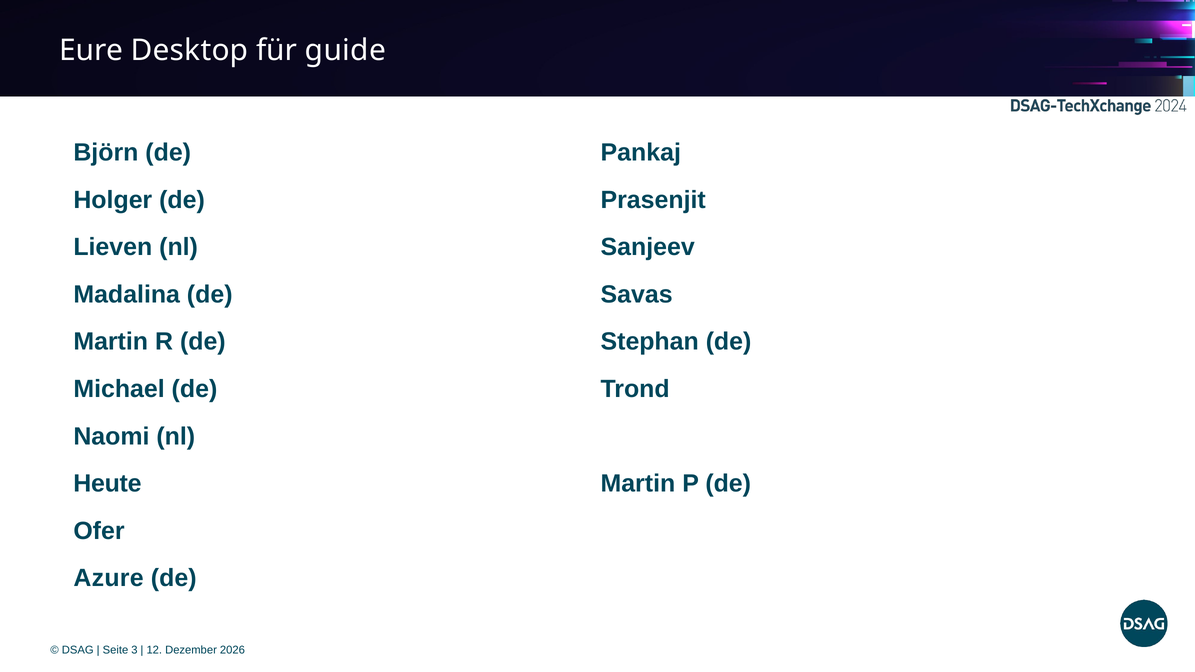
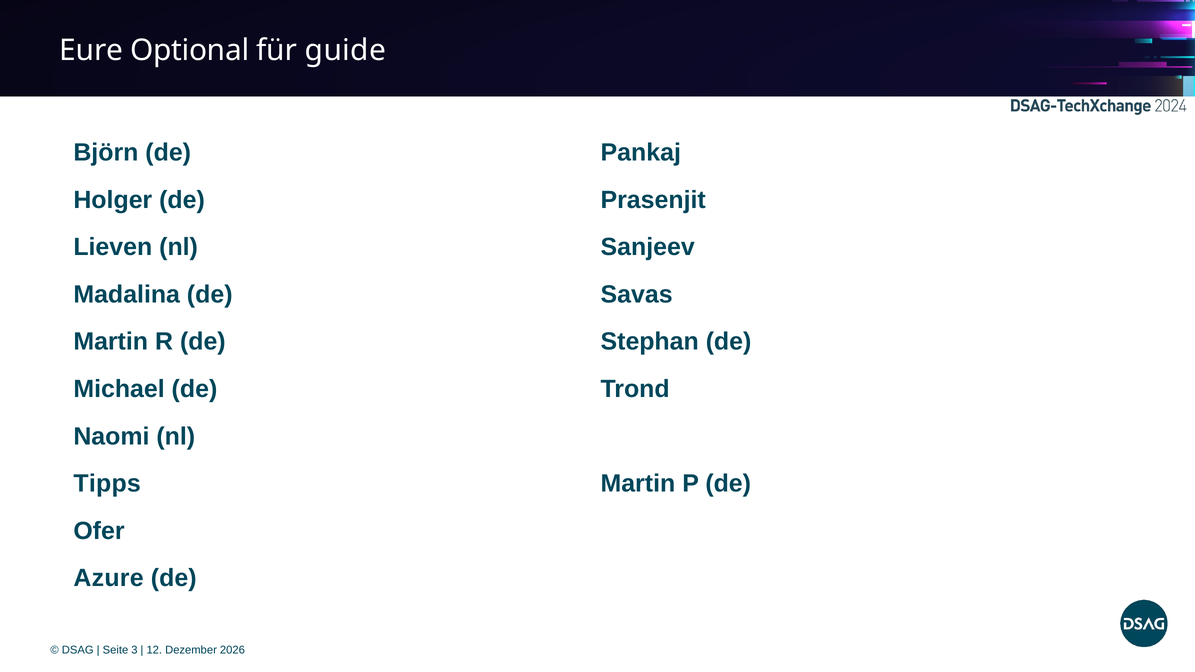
Desktop: Desktop -> Optional (190, 51)
Heute: Heute -> Tipps (107, 484)
